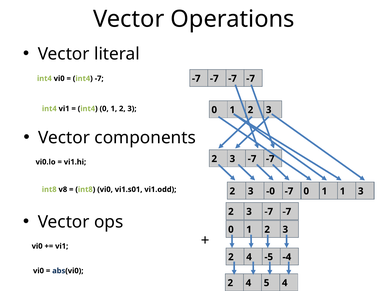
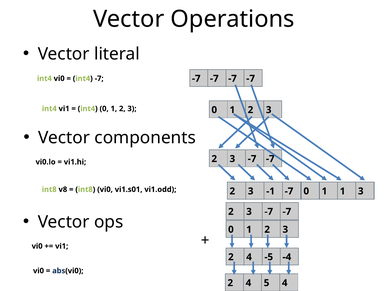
-0: -0 -> -1 (271, 191)
